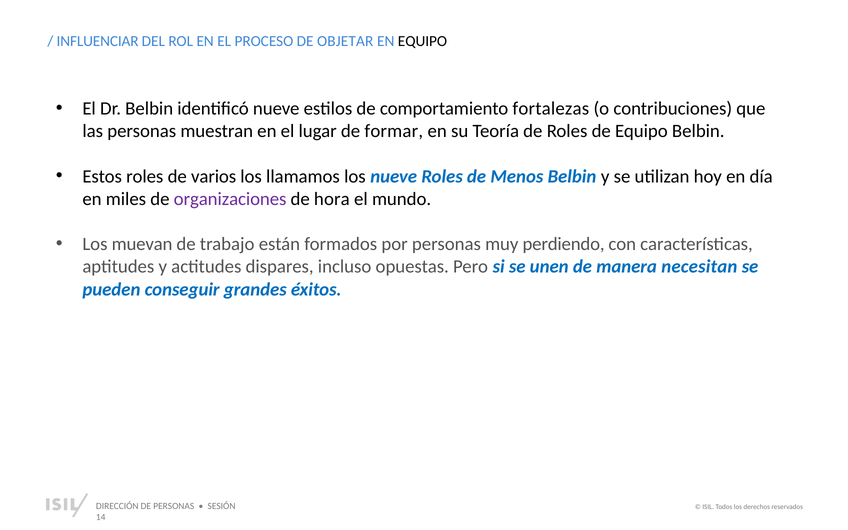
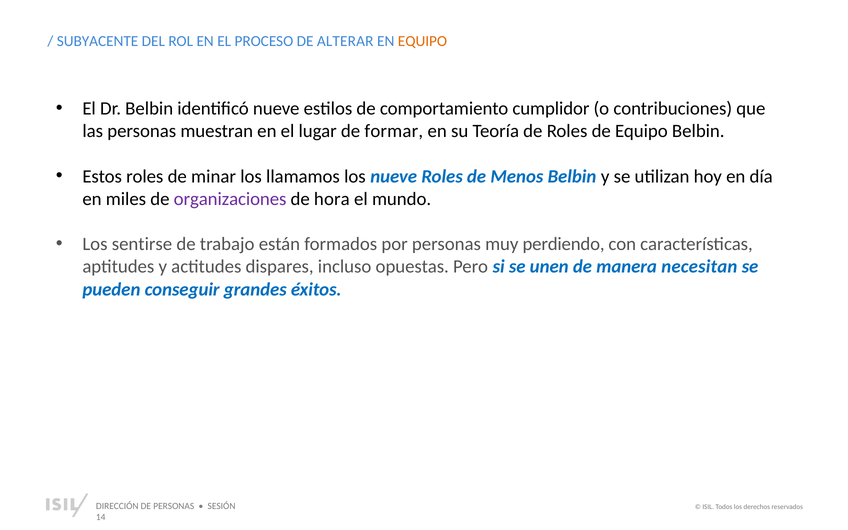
INFLUENCIAR: INFLUENCIAR -> SUBYACENTE (98, 41)
OBJETAR: OBJETAR -> ALTERAR (345, 41)
EQUIPO colour: black -> orange (422, 41)
fortalezas: fortalezas -> cumplidor (551, 109)
varios: varios -> minar (214, 176)
muevan: muevan -> sentirse (142, 244)
